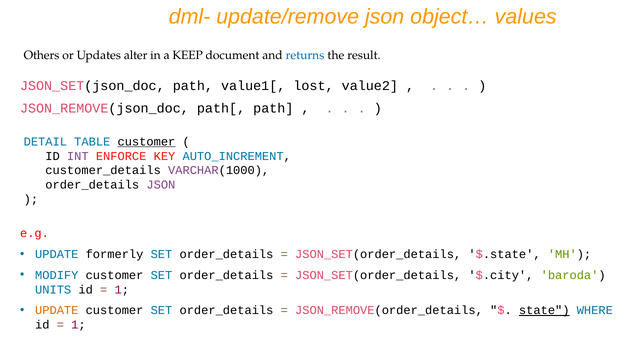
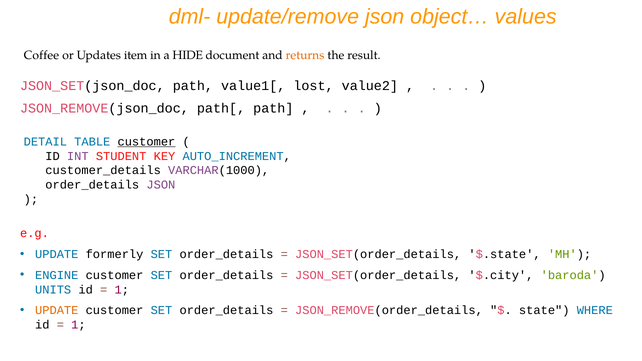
Others: Others -> Coffee (41, 55)
alter: alter -> item (136, 55)
KEEP: KEEP -> HIDE (188, 55)
returns colour: blue -> orange (305, 55)
ENFORCE: ENFORCE -> STUDENT (121, 156)
MODIFY: MODIFY -> ENGINE (57, 275)
state underline: present -> none (544, 311)
